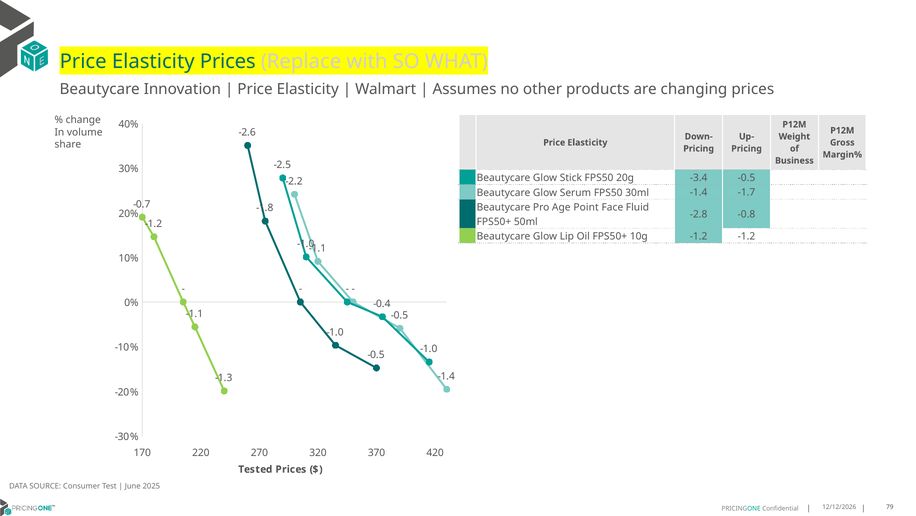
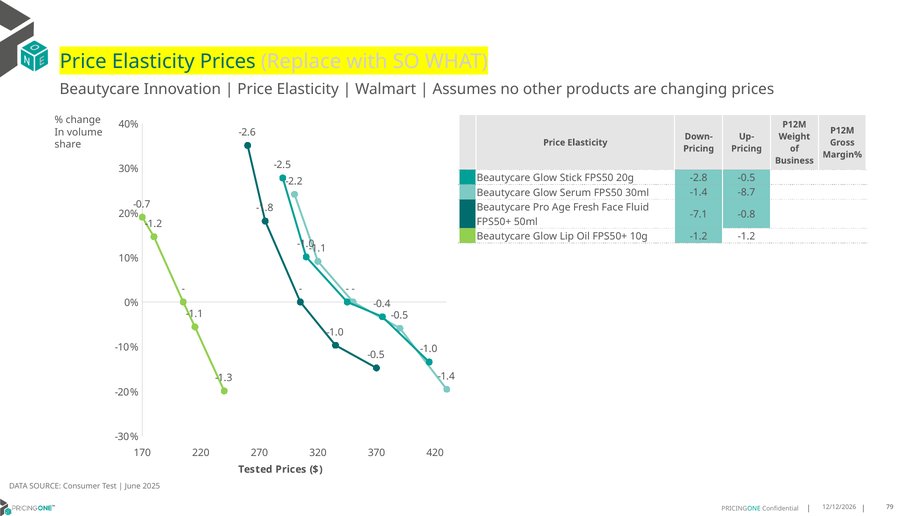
-3.4: -3.4 -> -2.8 (699, 178)
-1.7: -1.7 -> -8.7 (746, 192)
Point: Point -> Fresh (586, 207)
-2.8: -2.8 -> -7.1 (699, 214)
